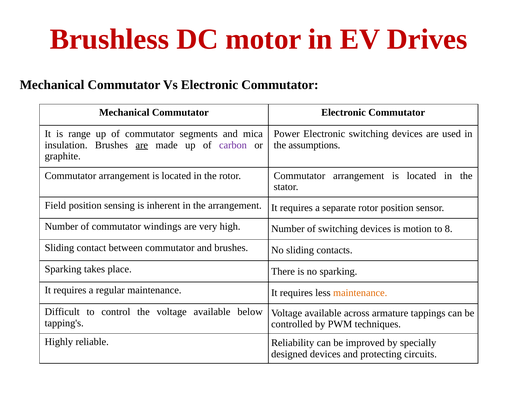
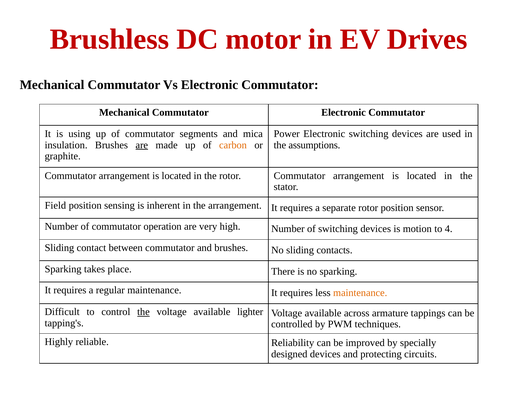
range: range -> using (79, 134)
carbon colour: purple -> orange (233, 145)
windings: windings -> operation (163, 227)
8: 8 -> 4 (449, 229)
the underline: none -> present (143, 312)
below: below -> lighter (250, 312)
